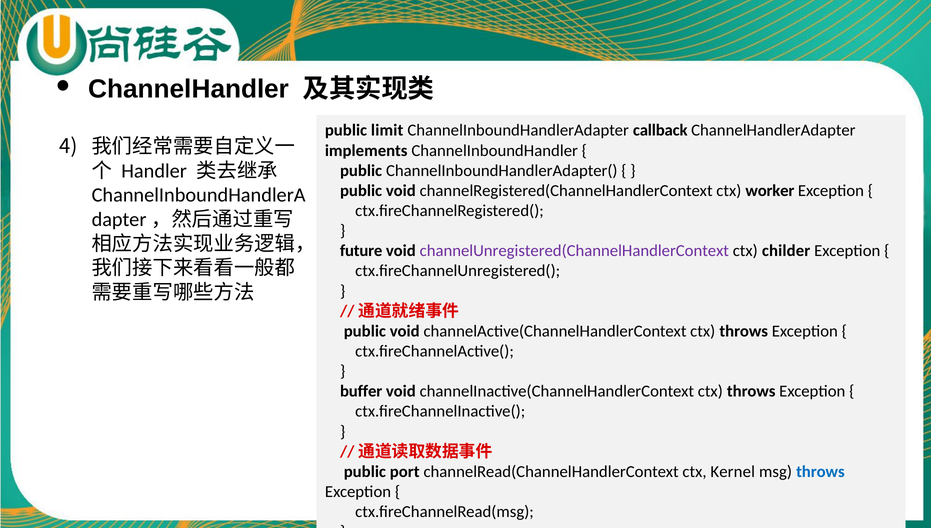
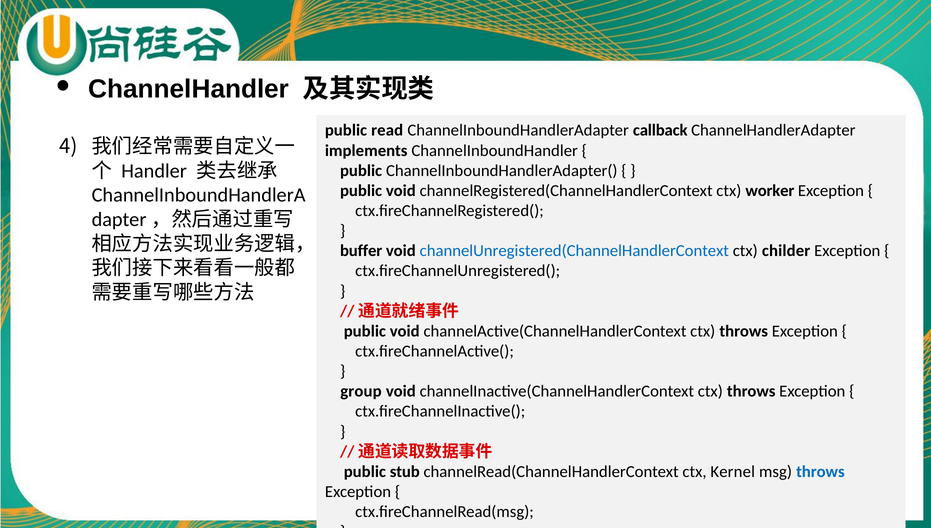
limit: limit -> read (387, 130)
future: future -> buffer (361, 251)
channelUnregistered(ChannelHandlerContext colour: purple -> blue (574, 251)
buffer: buffer -> group (361, 391)
port: port -> stub (405, 472)
